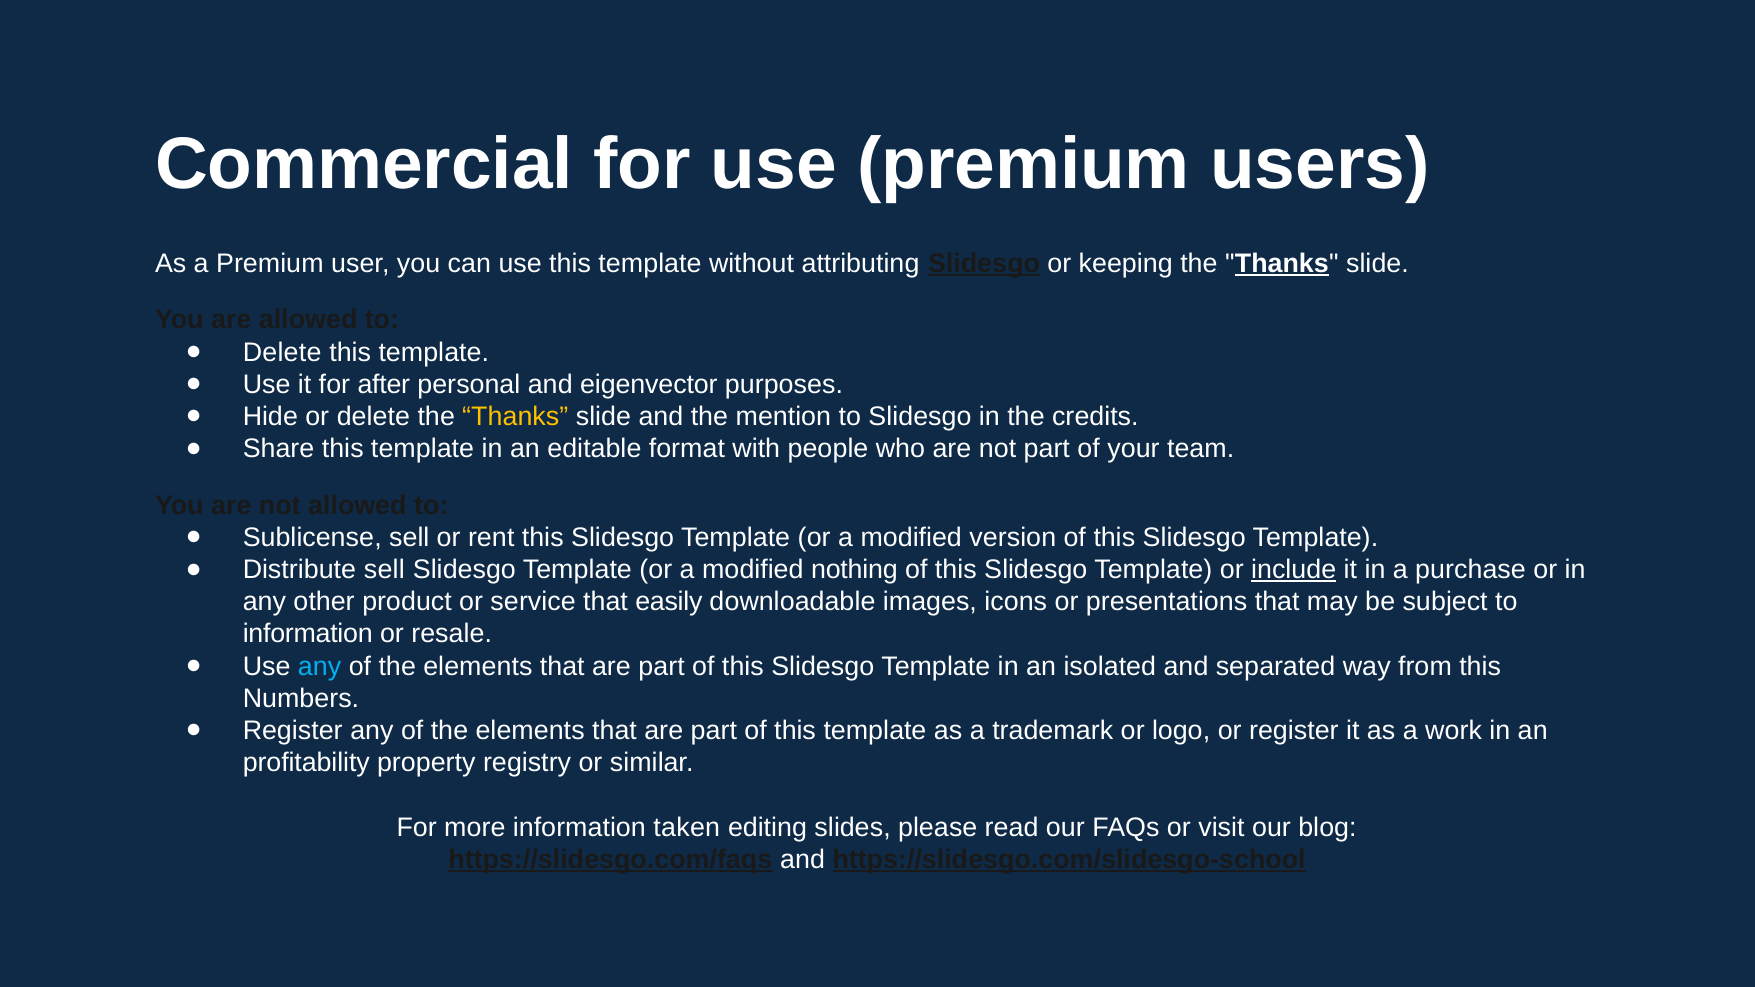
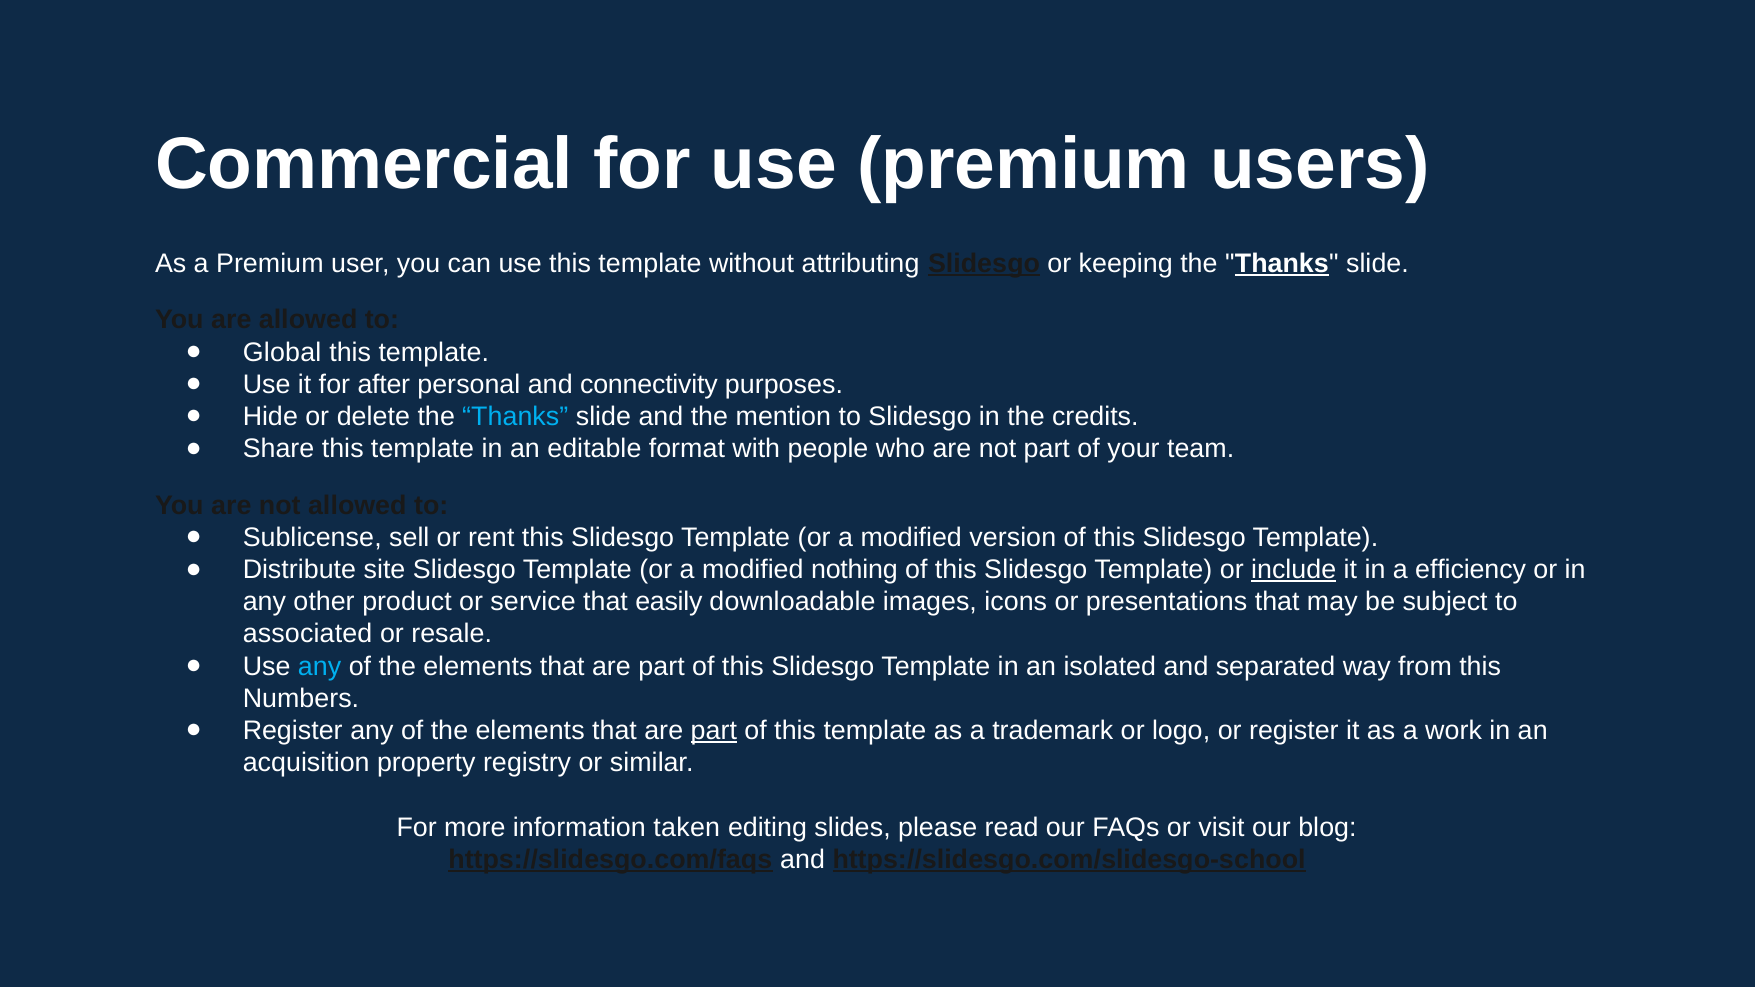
Delete: Delete -> Global (282, 352)
eigenvector: eigenvector -> connectivity (649, 384)
Thanks colour: yellow -> light blue (515, 417)
Distribute sell: sell -> site (385, 570)
purchase: purchase -> efficiency (1471, 570)
information: information -> associated (308, 634)
part underline: none -> present (714, 731)
profitability: profitability -> acquisition (306, 763)
